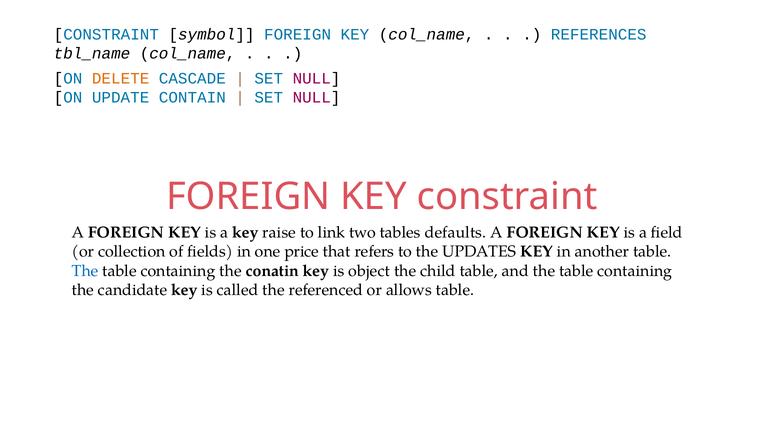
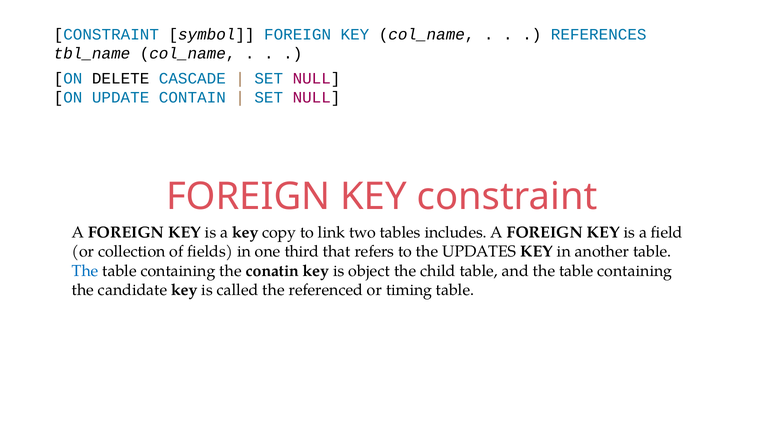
DELETE colour: orange -> black (121, 78)
raise: raise -> copy (279, 232)
defaults: defaults -> includes (456, 232)
price: price -> third (302, 252)
allows: allows -> timing (409, 290)
